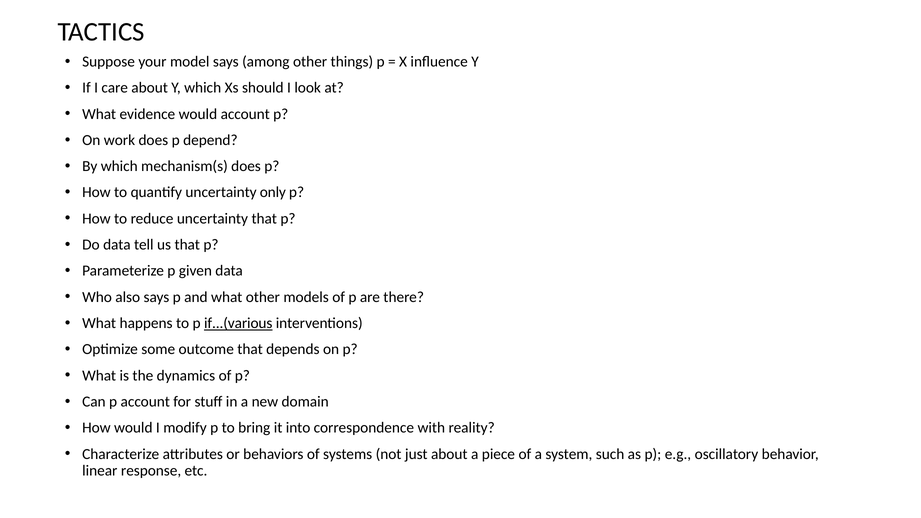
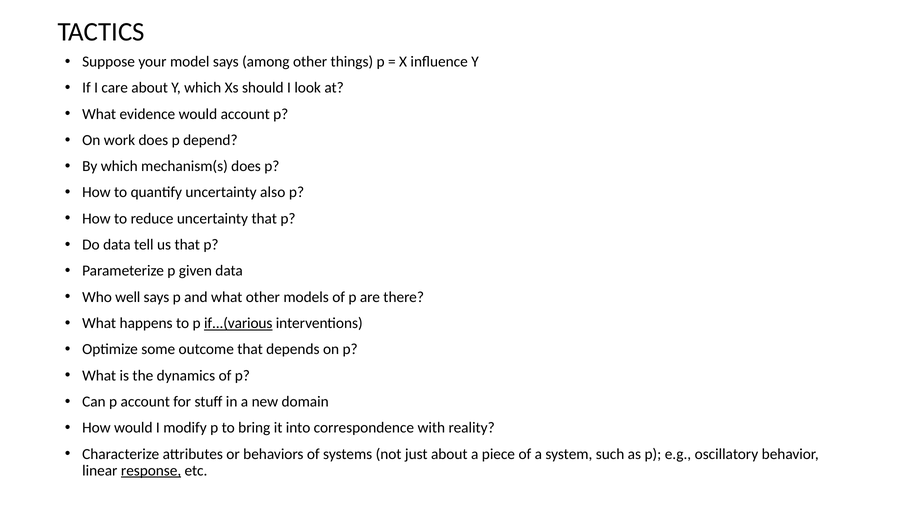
only: only -> also (273, 192)
also: also -> well (128, 297)
response underline: none -> present (151, 471)
